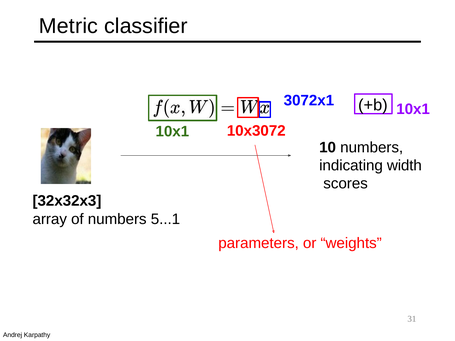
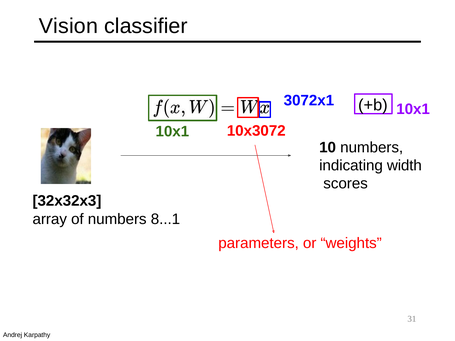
Metric: Metric -> Vision (68, 26)
5...1: 5...1 -> 8...1 (165, 219)
